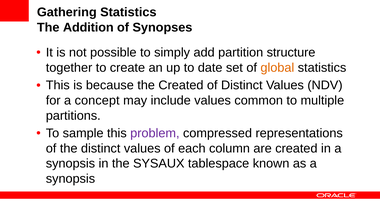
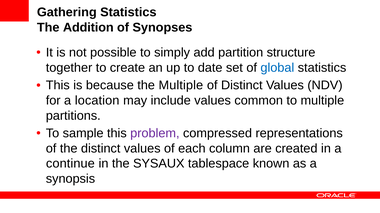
global colour: orange -> blue (277, 68)
the Created: Created -> Multiple (181, 86)
concept: concept -> location (97, 101)
synopsis: synopsis -> continue (70, 164)
